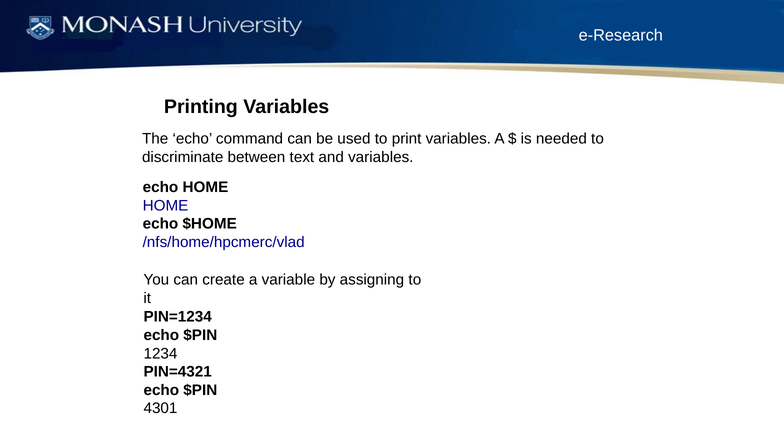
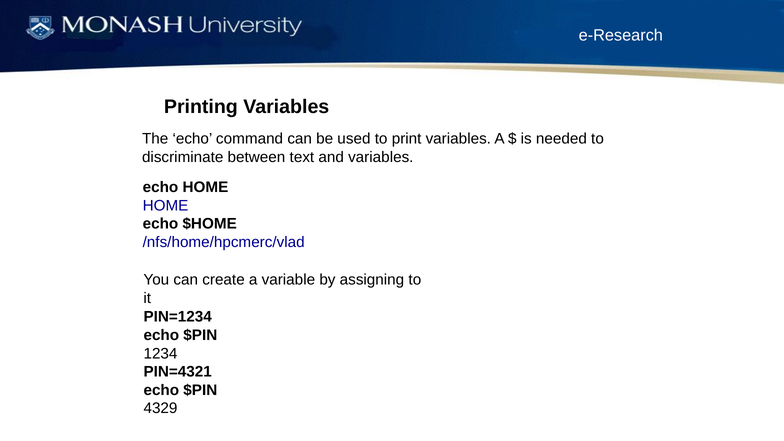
4301: 4301 -> 4329 (160, 408)
